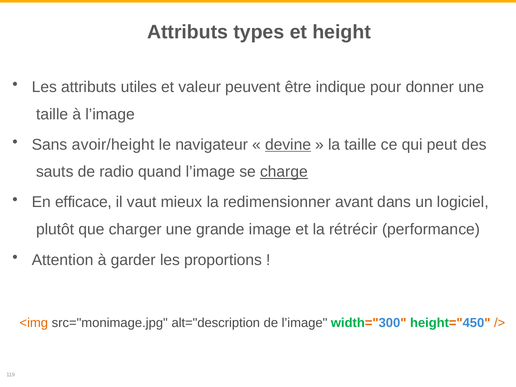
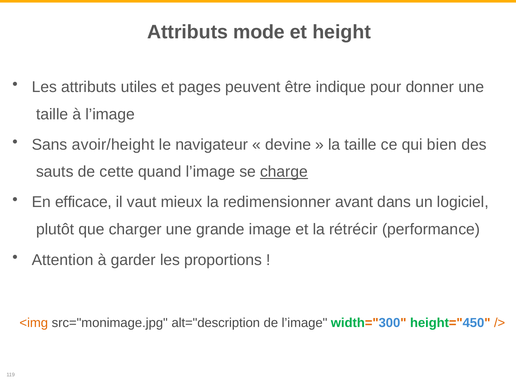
types: types -> mode (259, 32)
valeur: valeur -> pages (200, 87)
devine underline: present -> none (288, 145)
peut: peut -> bien (442, 145)
radio: radio -> cette (117, 172)
